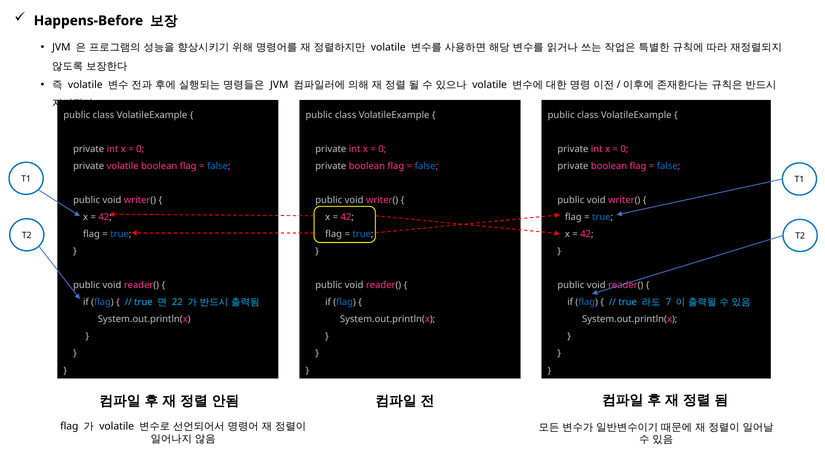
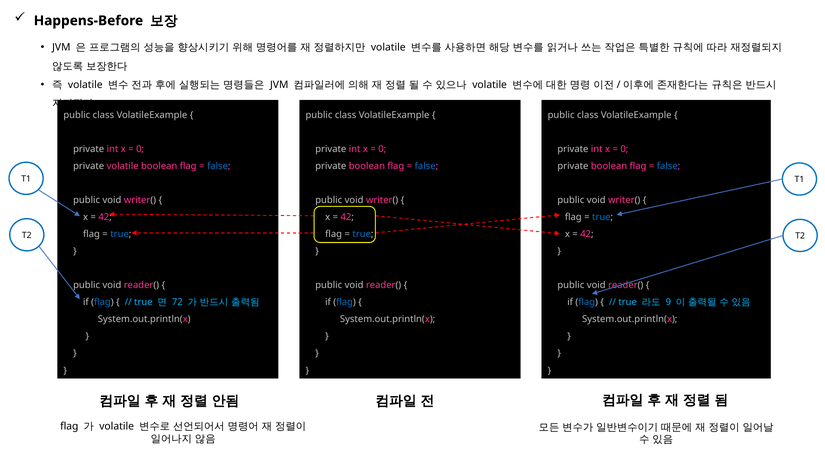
22: 22 -> 72 (177, 302)
7: 7 -> 9 (668, 302)
